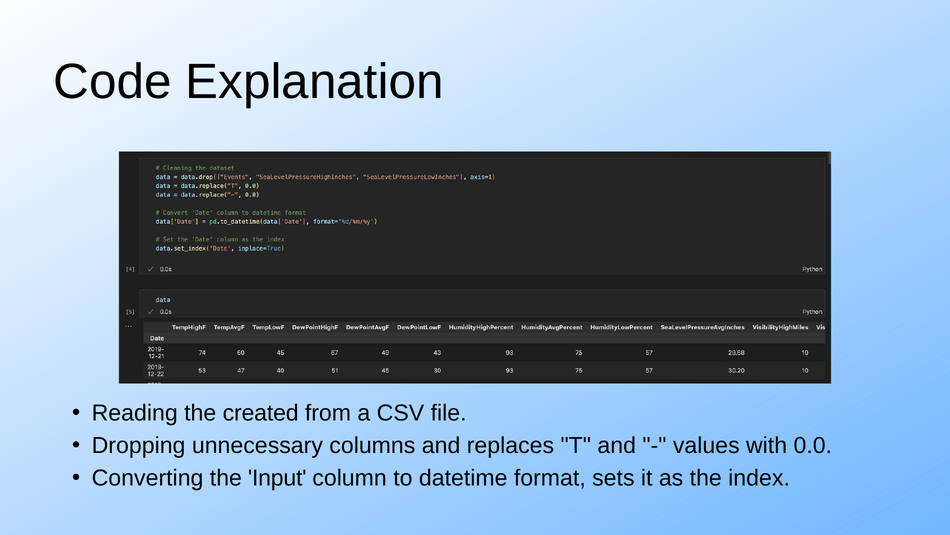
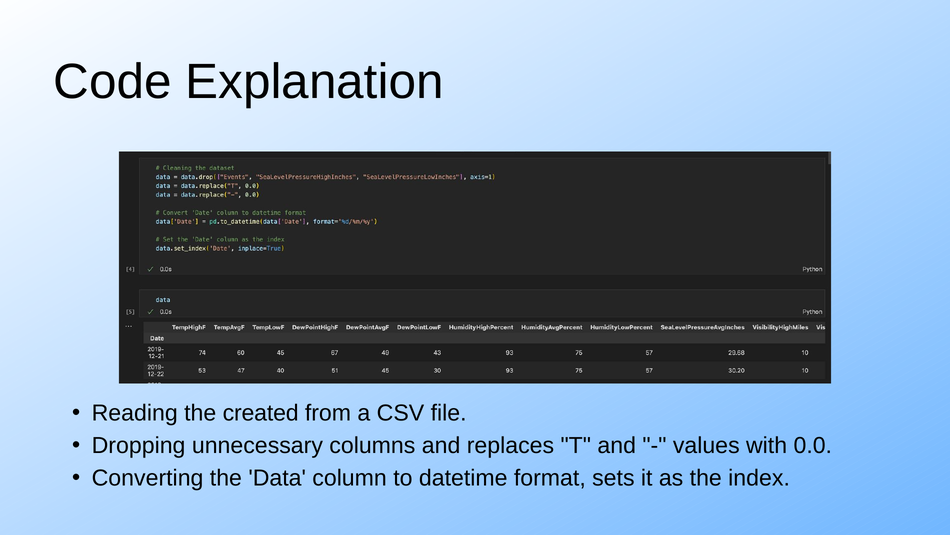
Input: Input -> Data (277, 478)
